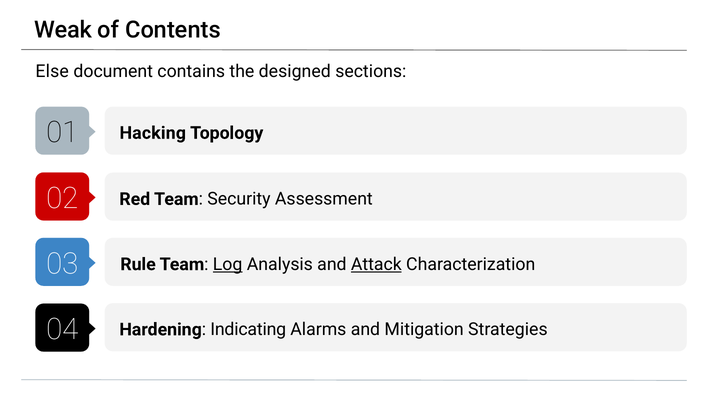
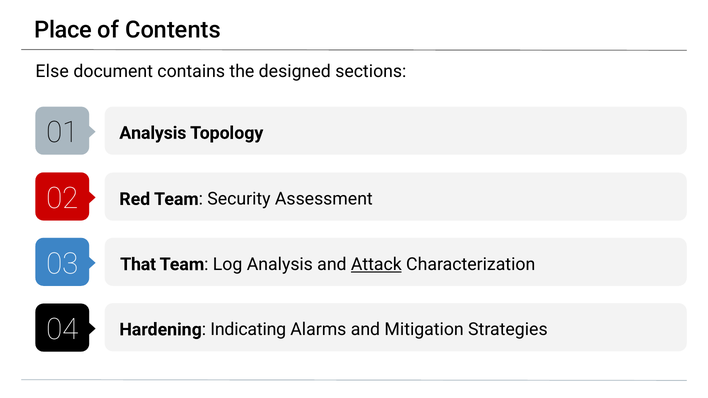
Weak: Weak -> Place (63, 30)
Hacking: Hacking -> Analysis (153, 133)
Rule: Rule -> That (138, 264)
Log underline: present -> none (228, 264)
